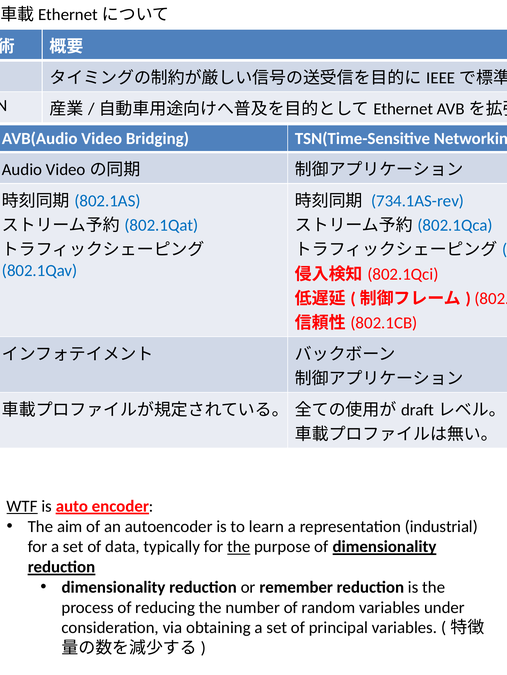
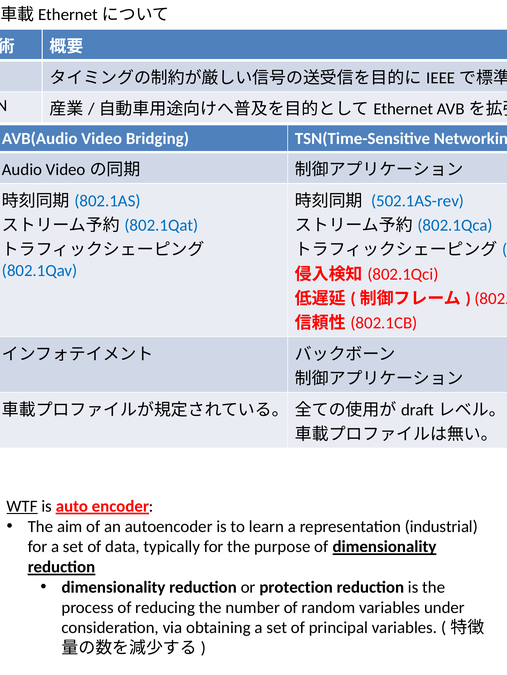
734.1AS-rev: 734.1AS-rev -> 502.1AS-rev (418, 201)
the underline: present -> none (239, 548)
remember: remember -> protection (296, 588)
